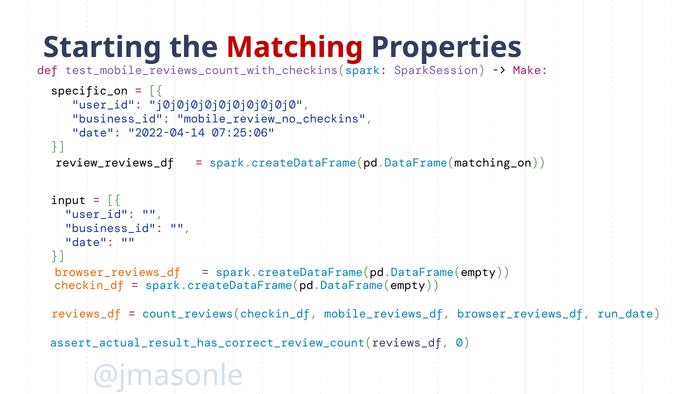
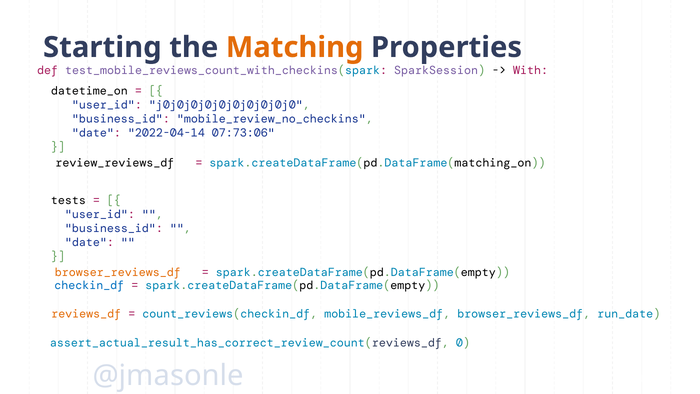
Matching colour: red -> orange (295, 47)
Make: Make -> With (531, 71)
specific_on: specific_on -> datetime_on (89, 91)
07:25:06: 07:25:06 -> 07:73:06 (243, 133)
input: input -> tests (68, 200)
checkin_df colour: orange -> blue (89, 285)
